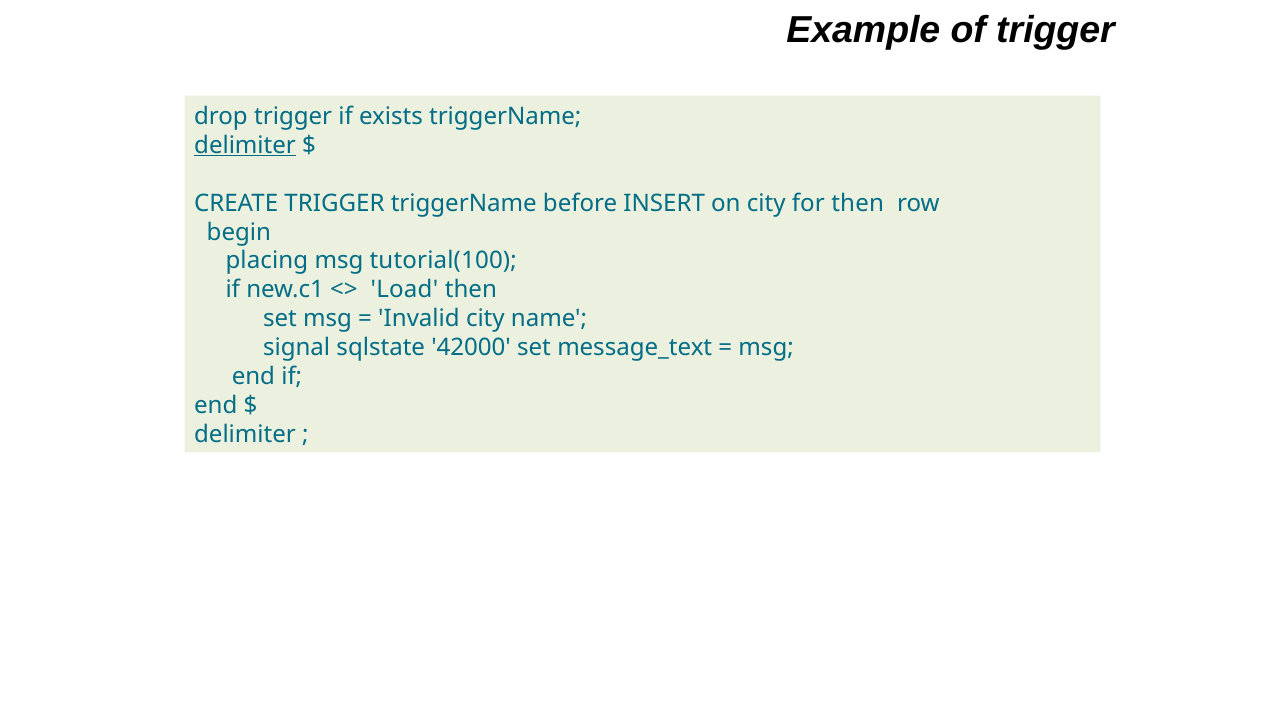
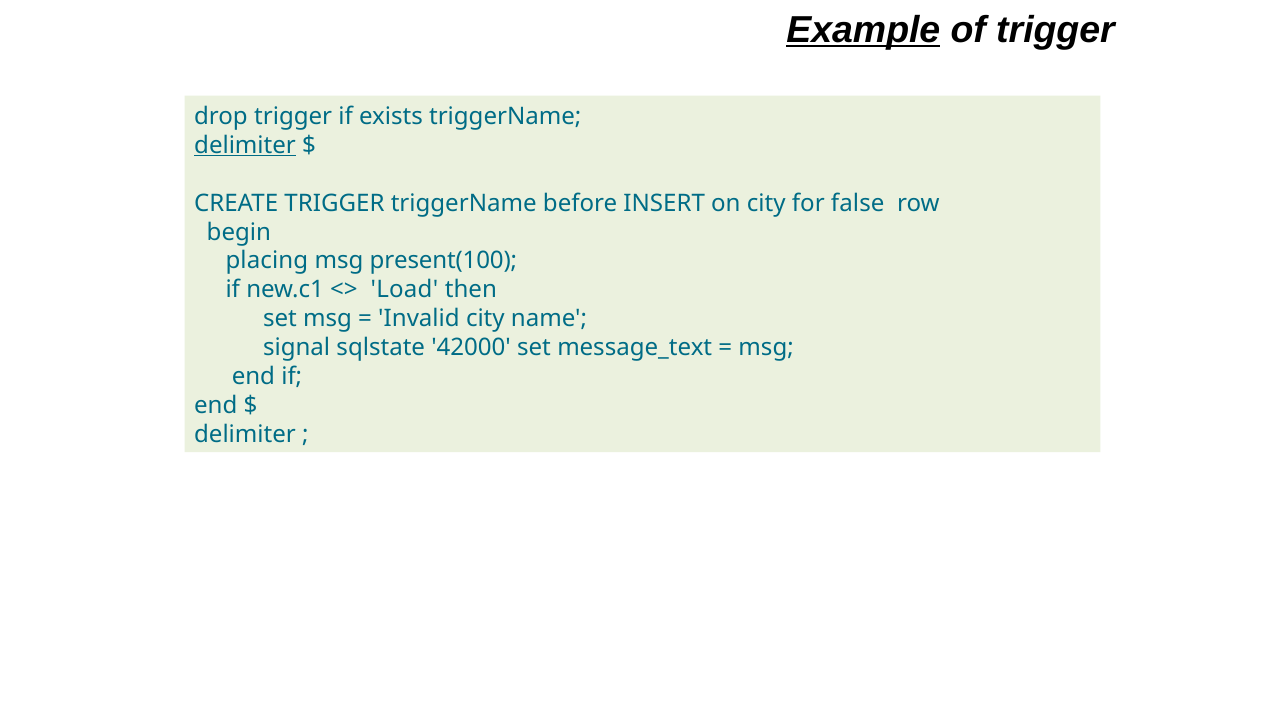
Example underline: none -> present (863, 30)
for then: then -> false (858, 203)
tutorial(100: tutorial(100 -> present(100 (443, 261)
